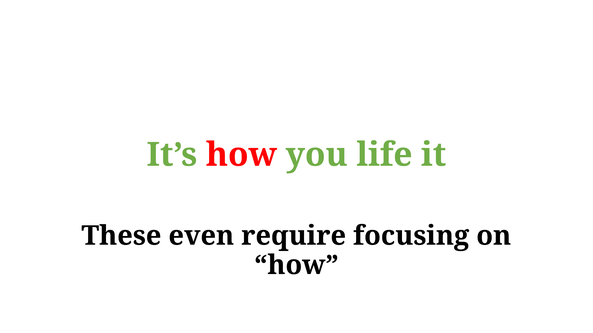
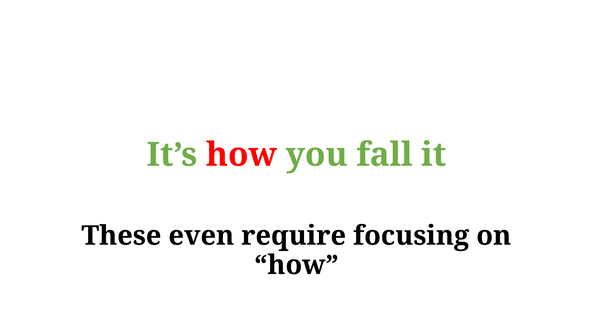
life: life -> fall (385, 155)
